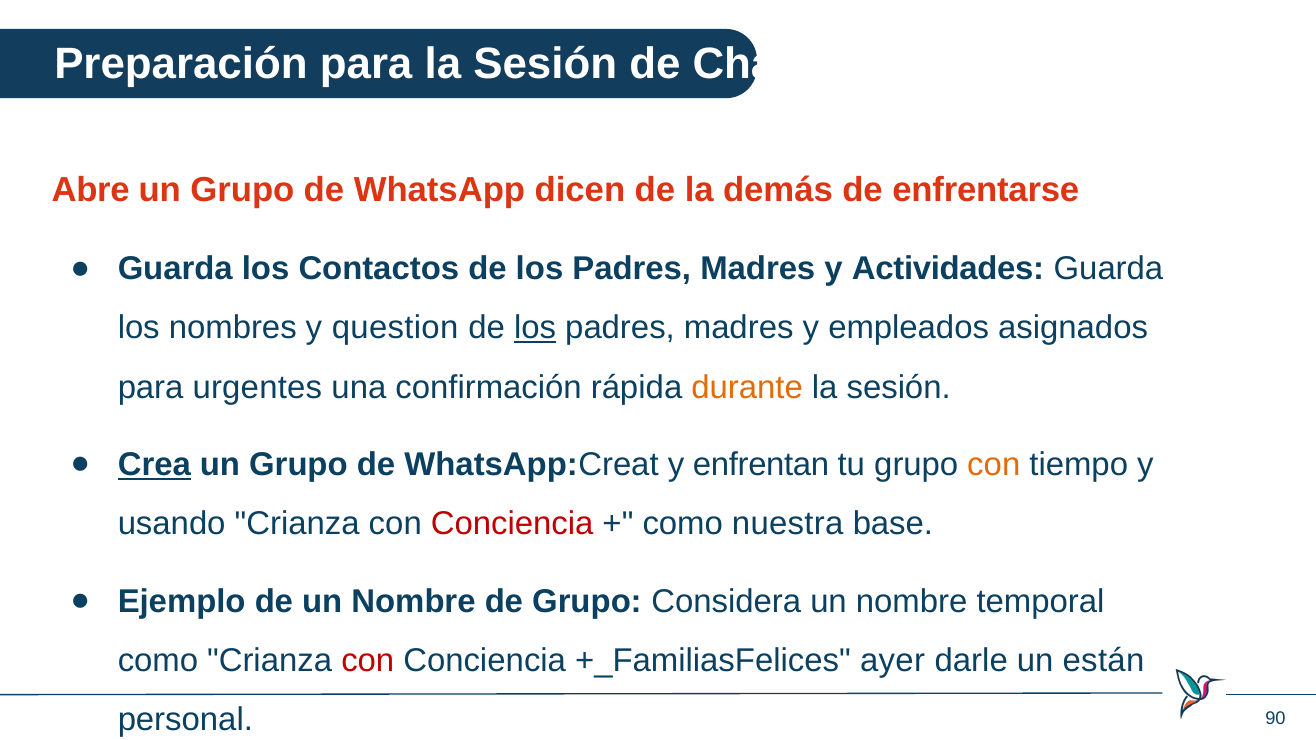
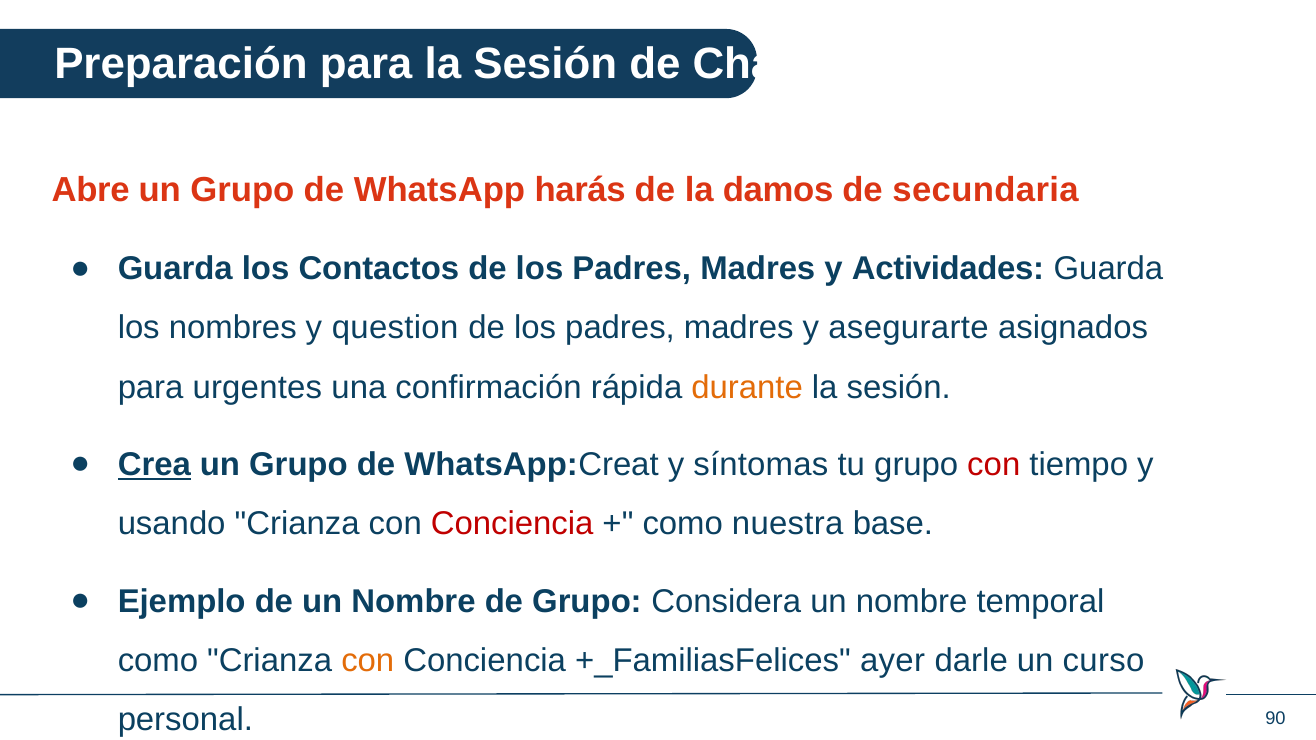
dicen: dicen -> harás (580, 191)
demás: demás -> damos (778, 191)
enfrentarse: enfrentarse -> secundaria (986, 191)
los underline: present -> none (535, 328)
empleados: empleados -> asegurarte (908, 328)
enfrentan: enfrentan -> síntomas (761, 465)
con colour: orange -> red (994, 465)
con colour: red -> orange (368, 661)
están: están -> curso (1103, 661)
